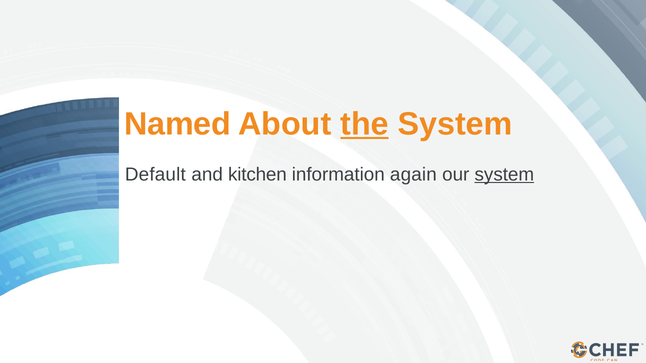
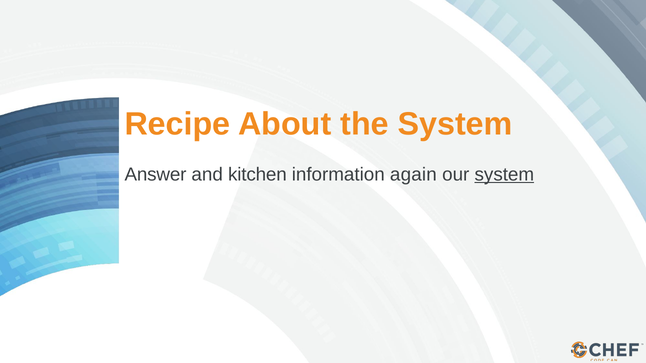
Named: Named -> Recipe (178, 124)
the underline: present -> none (364, 124)
Default: Default -> Answer (156, 174)
